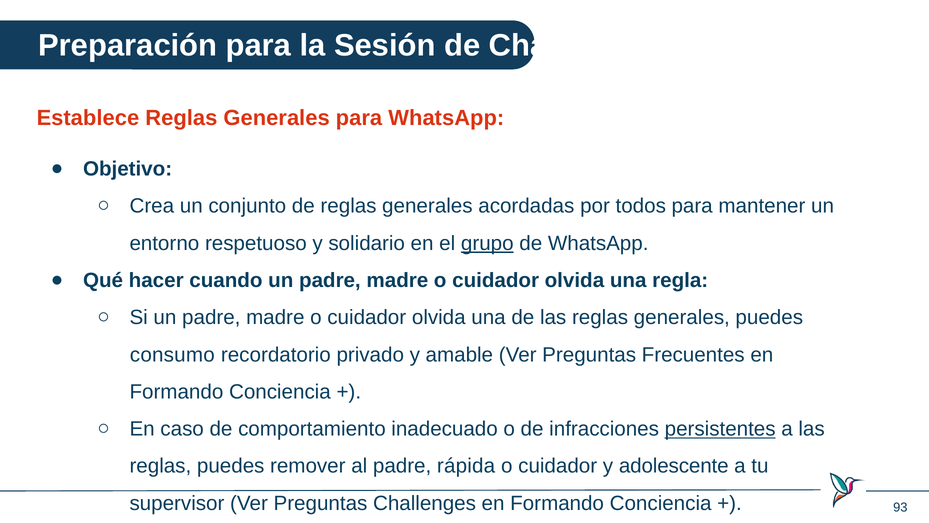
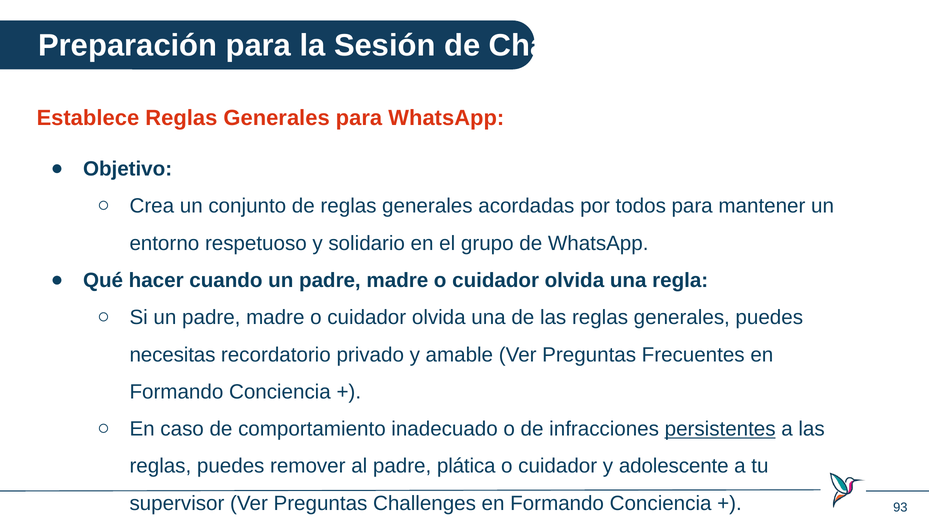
grupo underline: present -> none (487, 243)
consumo: consumo -> necesitas (172, 354)
rápida: rápida -> plática (466, 466)
